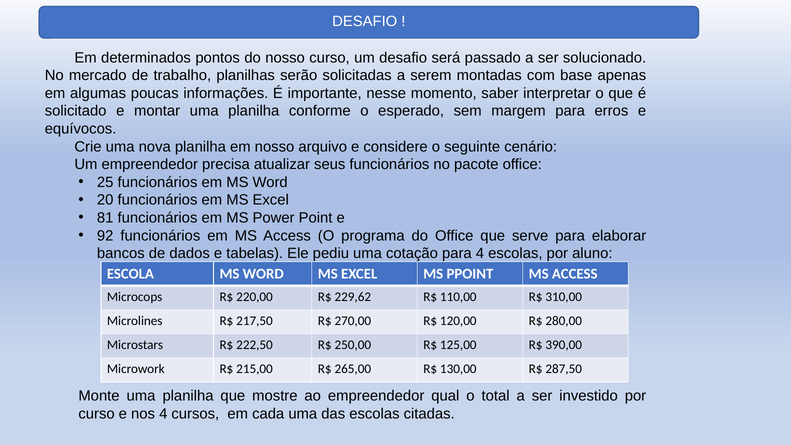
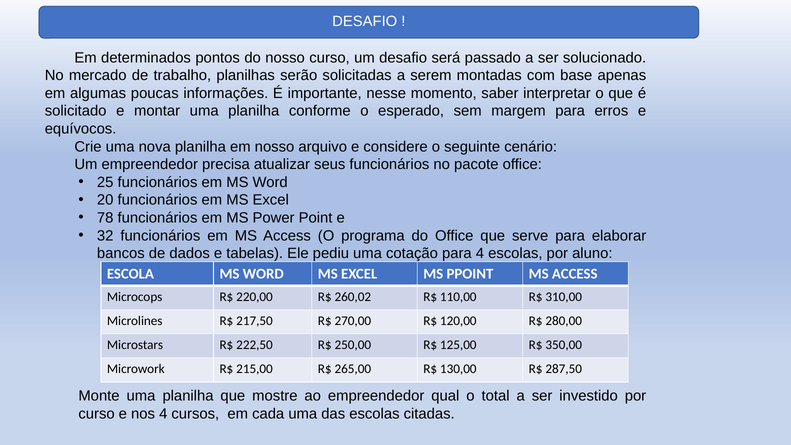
81: 81 -> 78 (105, 218)
92: 92 -> 32 (105, 236)
229,62: 229,62 -> 260,02 (353, 297)
390,00: 390,00 -> 350,00 (564, 345)
